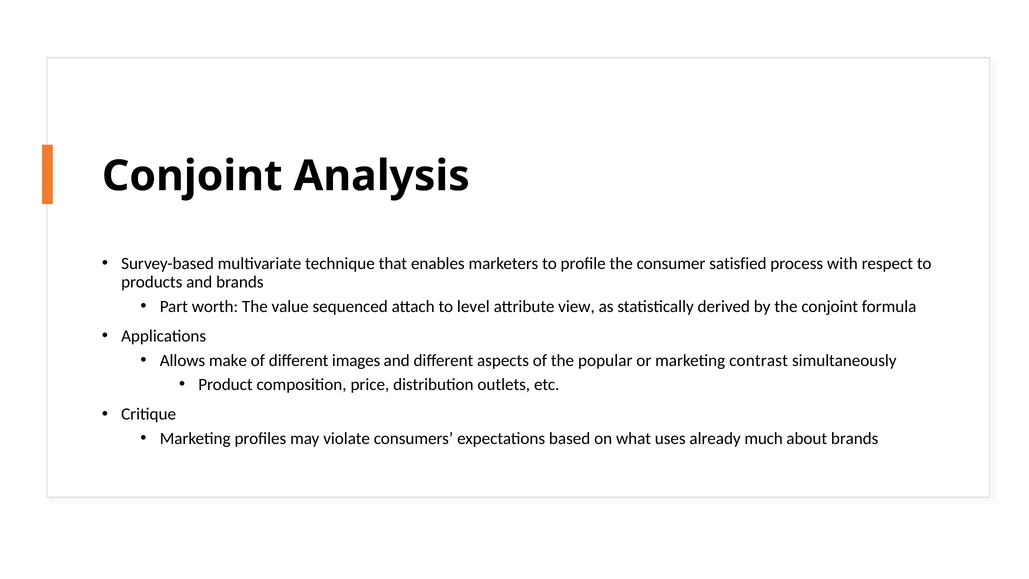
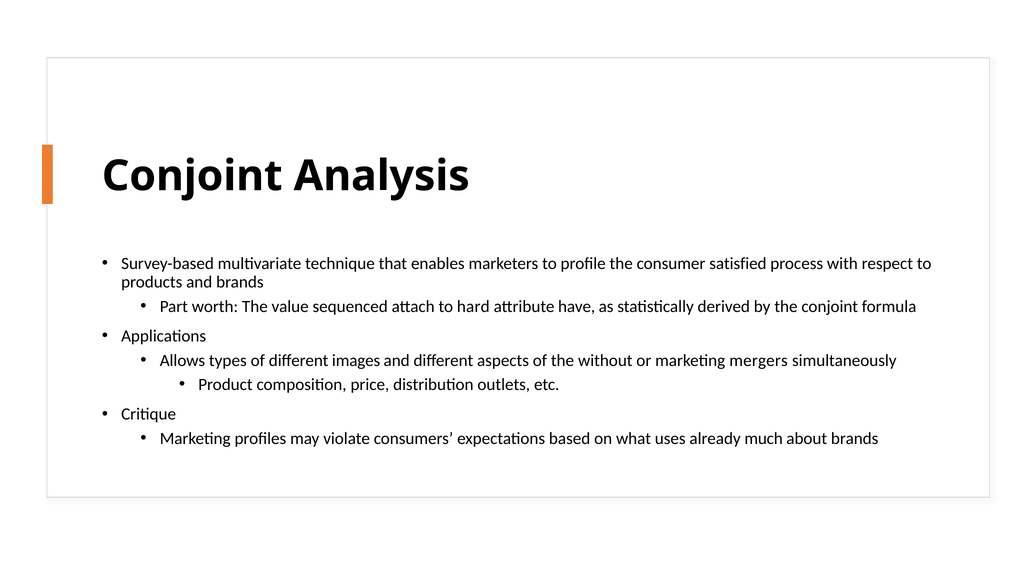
level: level -> hard (473, 306)
view: view -> have (577, 306)
make: make -> types (228, 360)
popular: popular -> without (605, 360)
contrast: contrast -> mergers (759, 360)
